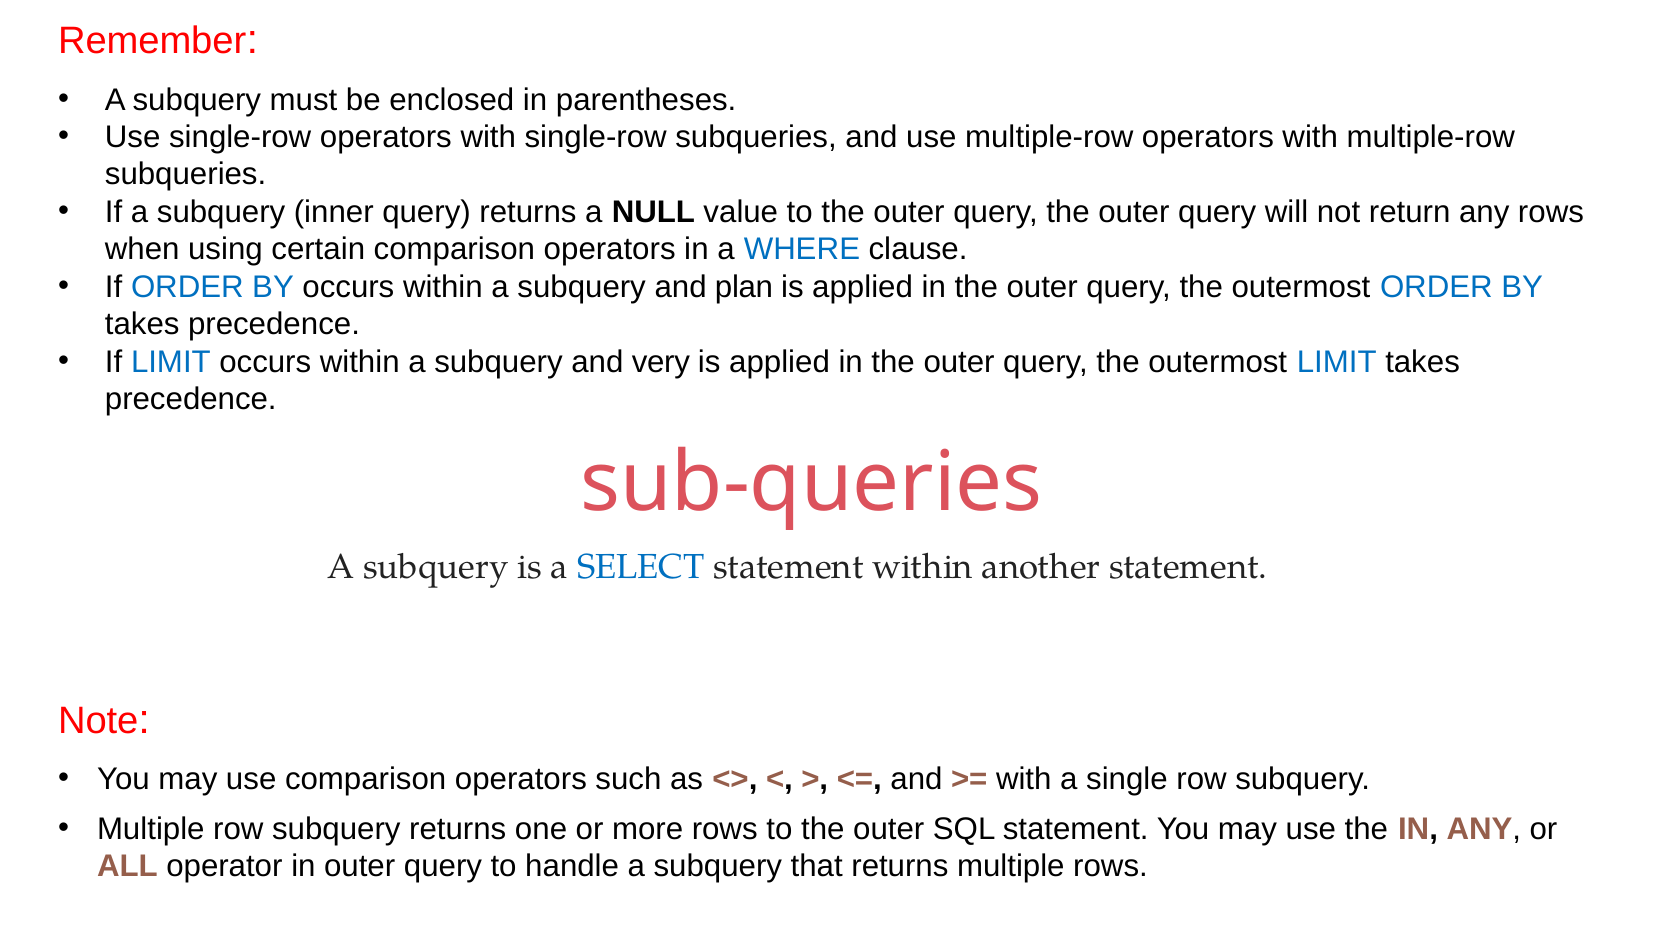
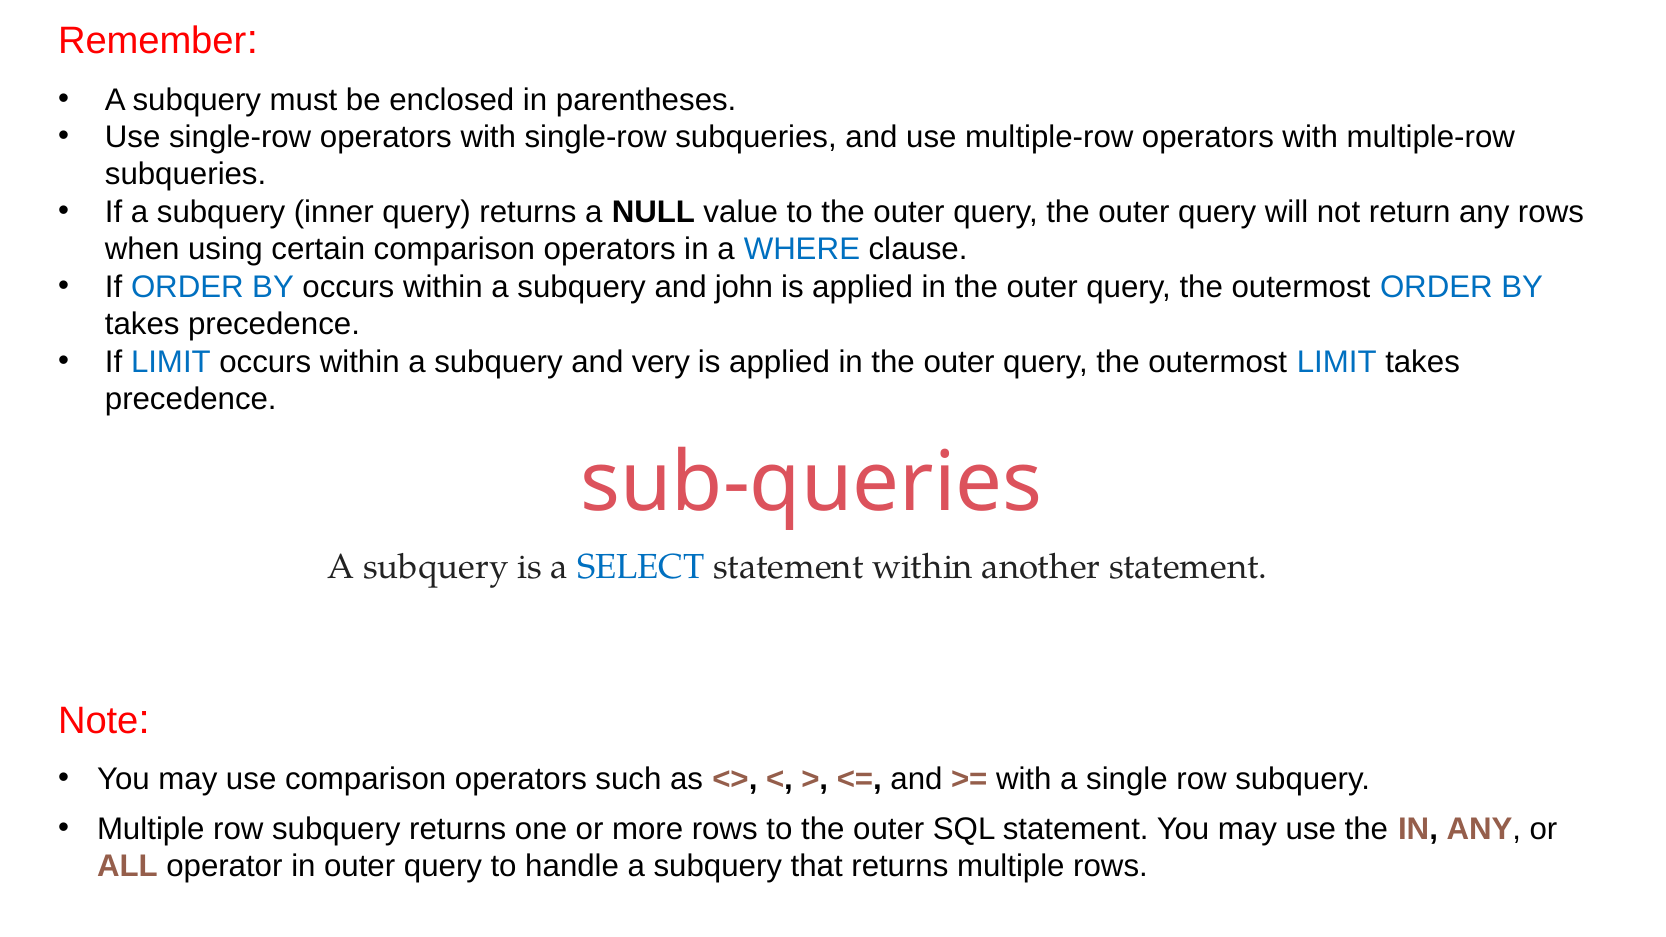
plan: plan -> john (744, 287)
